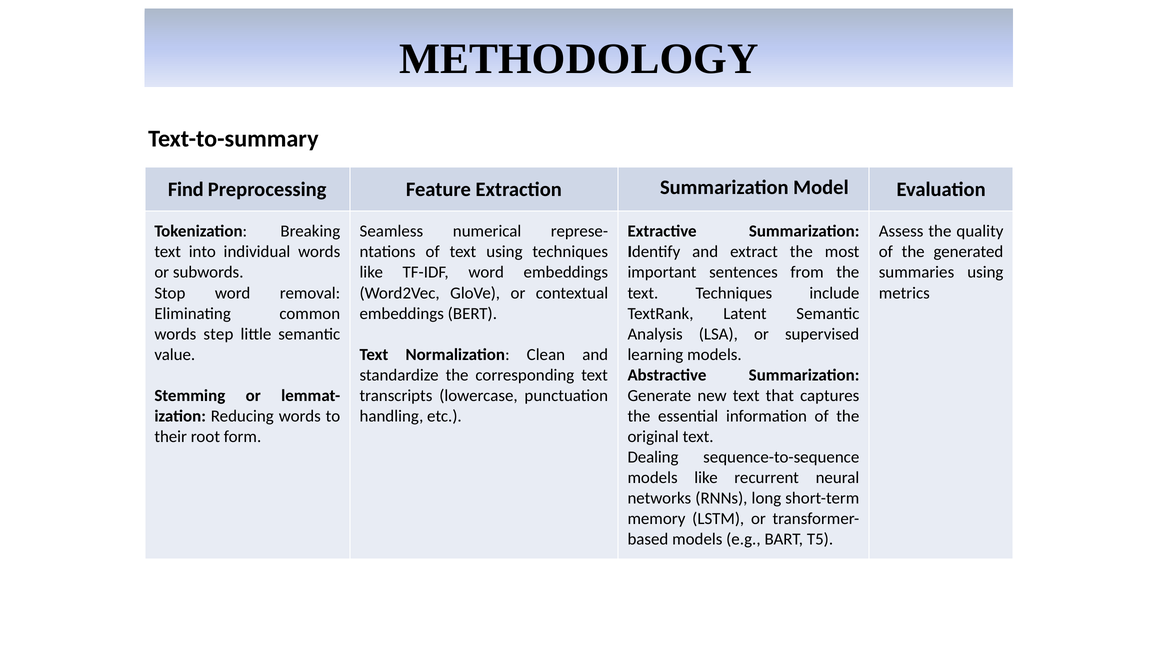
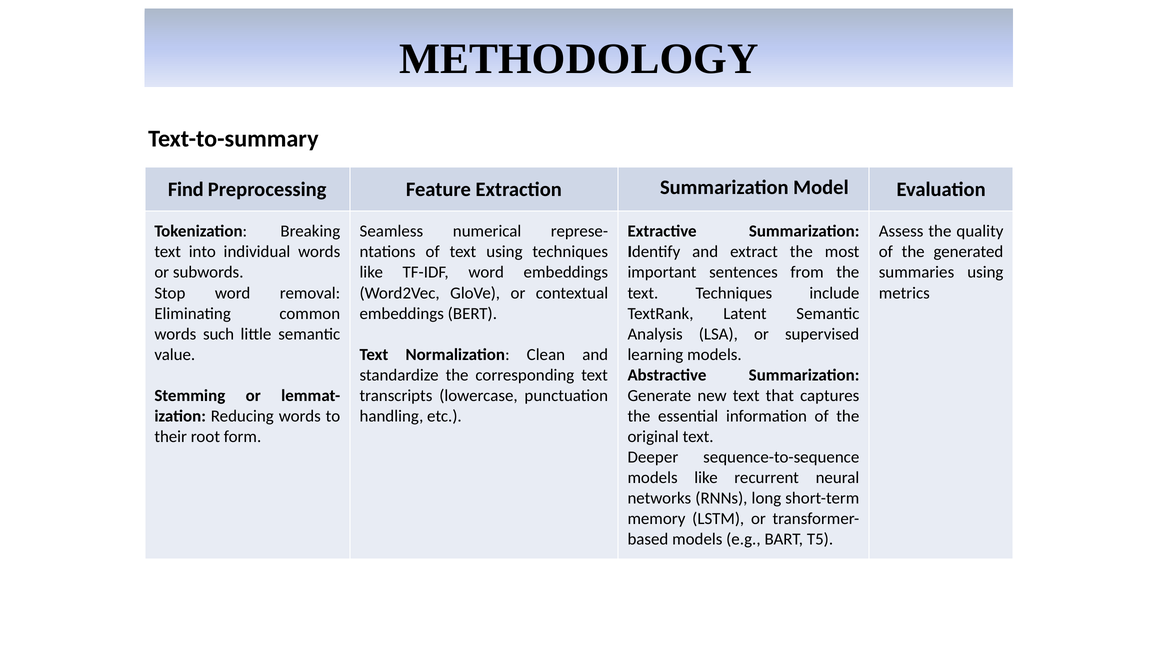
step: step -> such (219, 334)
Dealing: Dealing -> Deeper (653, 457)
